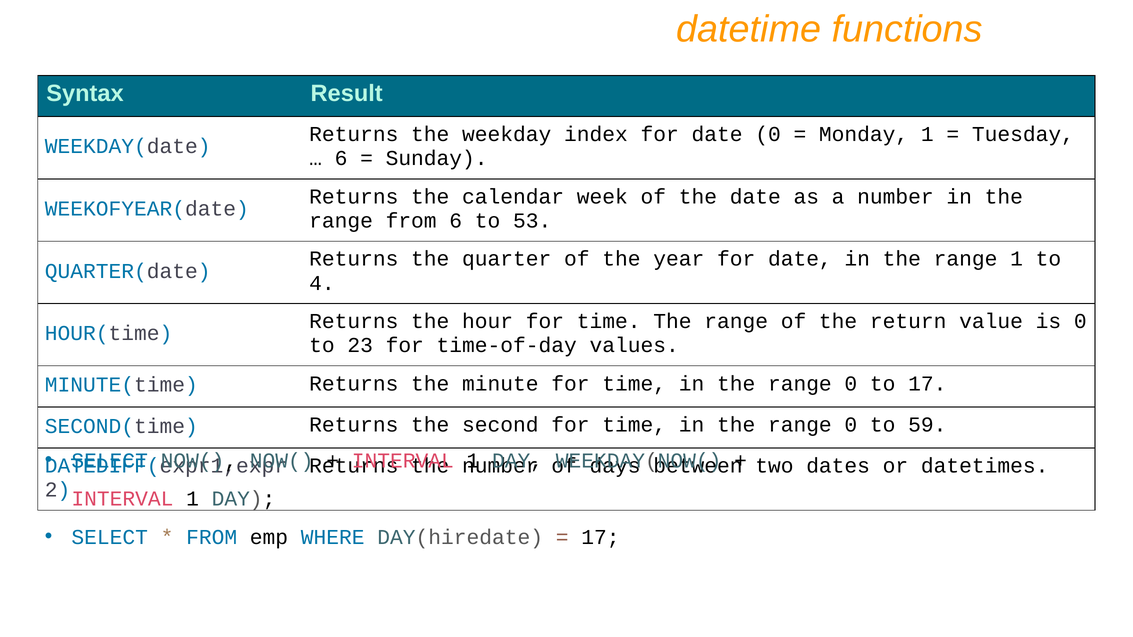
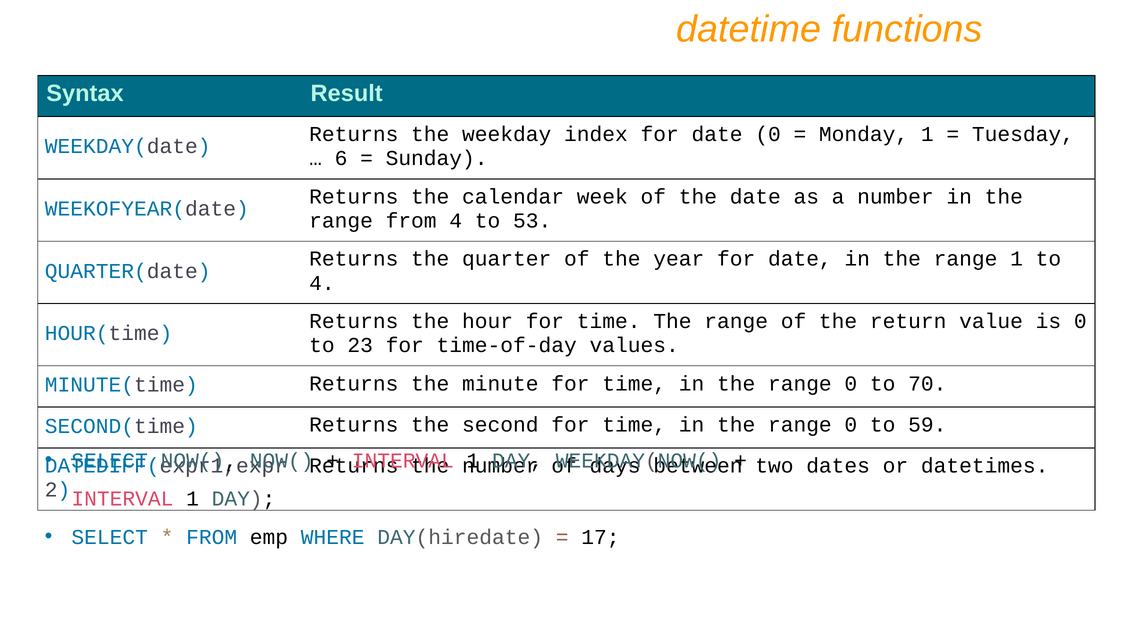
from 6: 6 -> 4 (456, 221)
to 17: 17 -> 70 (927, 384)
